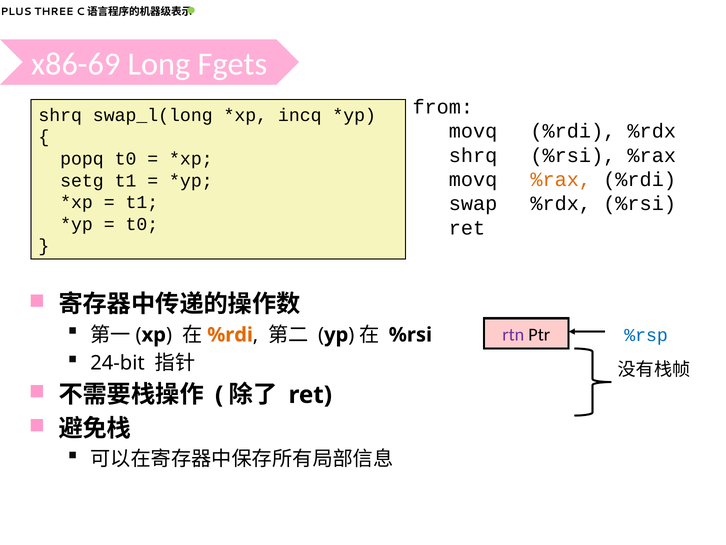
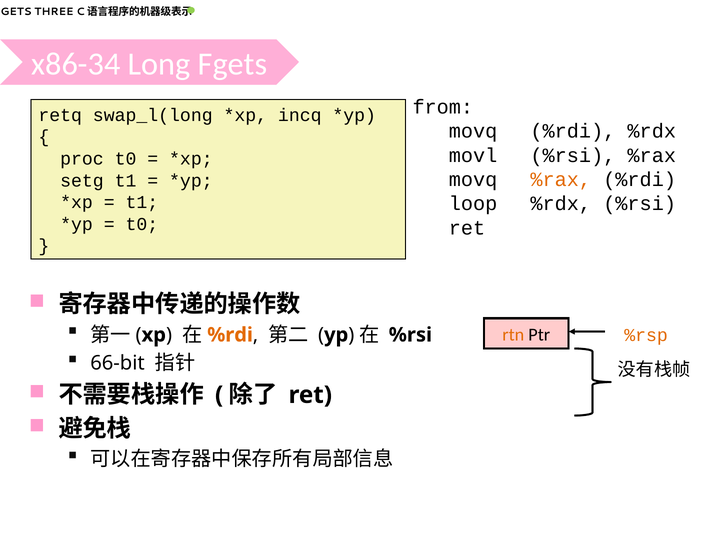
PLUS: PLUS -> GETS (16, 12)
x86-69: x86-69 -> x86-34 (76, 64)
shrq: shrq -> retq (60, 115)
shrq: shrq -> movl (473, 155)
popq: popq -> proc (82, 159)
swap: swap -> loop (473, 204)
rtn colour: purple -> orange (513, 334)
%rsp colour: blue -> orange (646, 335)
24-bit: 24-bit -> 66-bit (118, 363)
